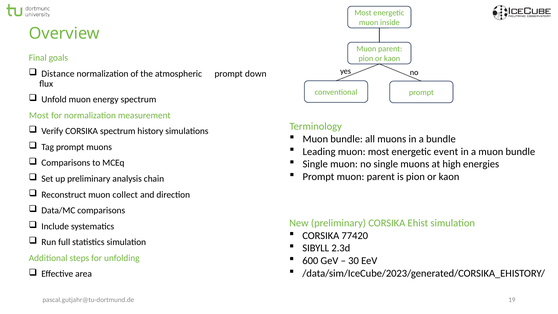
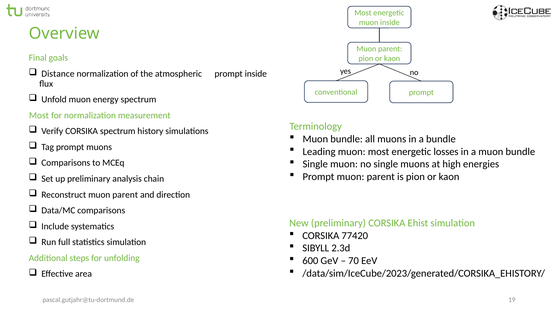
prompt down: down -> inside (256, 74)
event: event -> losses (446, 151)
Reconstruct muon collect: collect -> parent (125, 195)
30: 30 -> 70 (354, 261)
